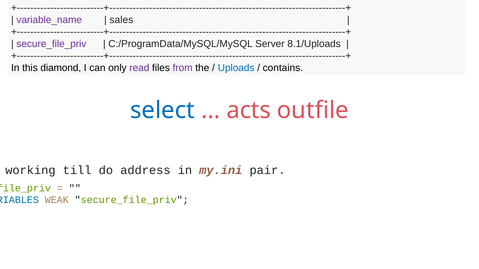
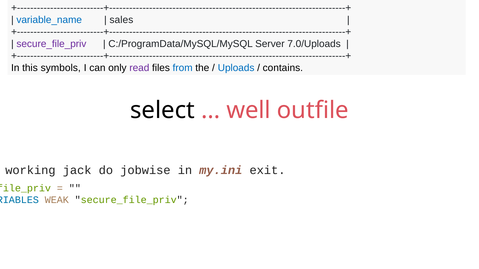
variable_name colour: purple -> blue (49, 20)
8.1/Uploads: 8.1/Uploads -> 7.0/Uploads (314, 44)
diamond: diamond -> symbols (61, 68)
from colour: purple -> blue (183, 68)
select colour: blue -> black (162, 111)
acts: acts -> well (249, 111)
till: till -> jack (77, 171)
address: address -> jobwise (145, 171)
pair: pair -> exit (267, 171)
